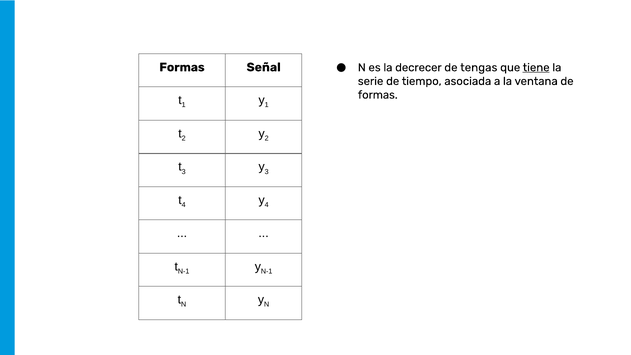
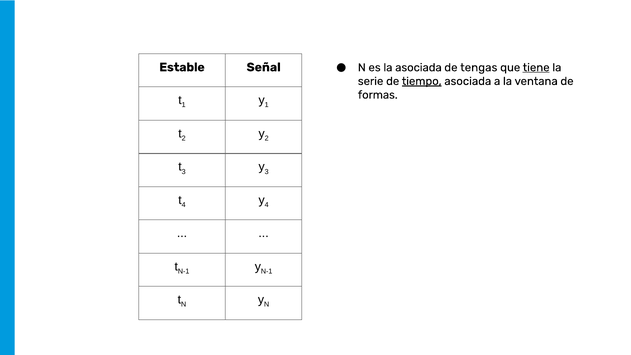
la decrecer: decrecer -> asociada (418, 67)
Formas: Formas -> Estable (182, 67)
tiempo underline: none -> present (422, 81)
